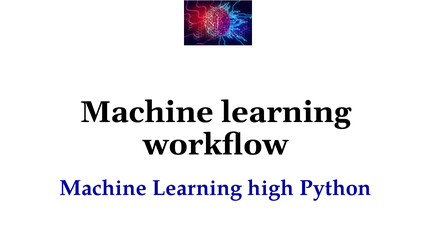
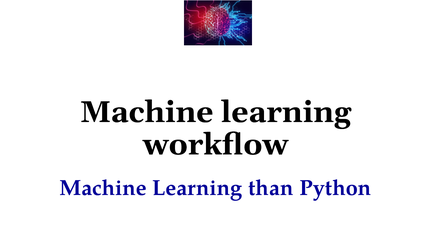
high: high -> than (271, 188)
